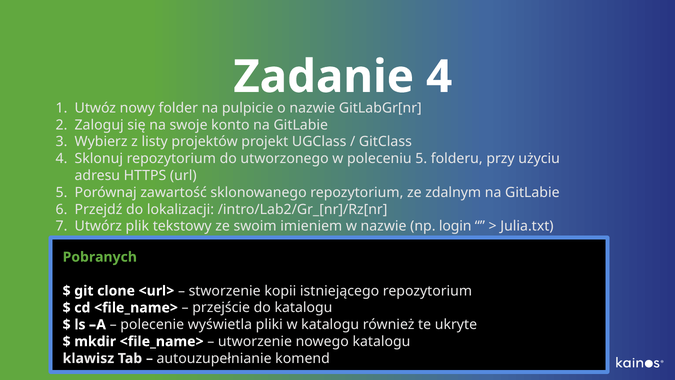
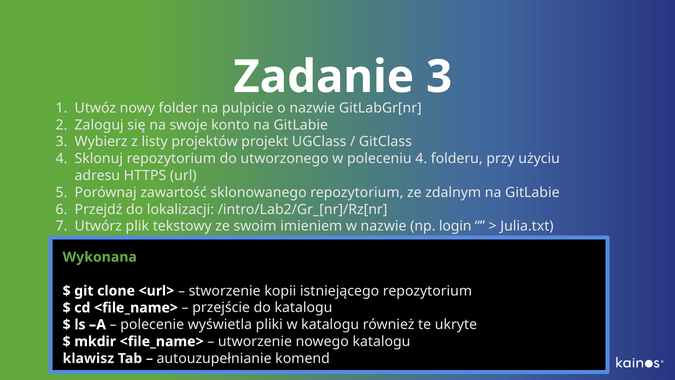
4: 4 -> 3 (439, 77)
poleceniu 5: 5 -> 4 (421, 159)
Pobranych: Pobranych -> Wykonana (100, 257)
